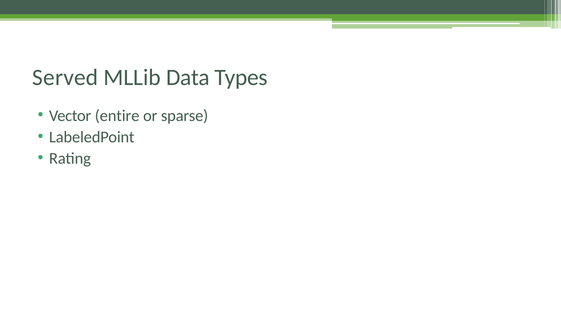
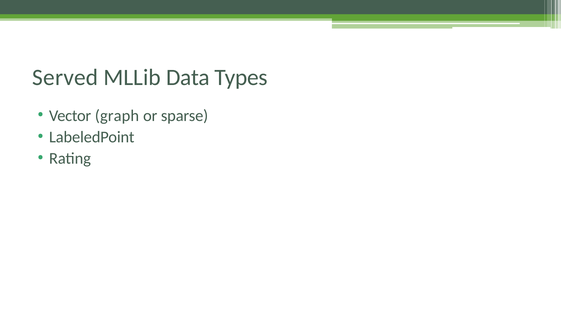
entire: entire -> graph (117, 116)
